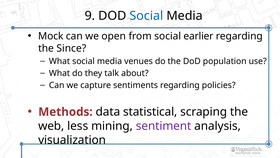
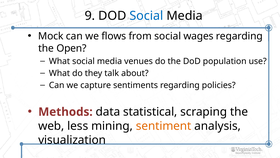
open: open -> flows (114, 36)
earlier: earlier -> wages (199, 36)
Since: Since -> Open (71, 48)
sentiment colour: purple -> orange (164, 126)
